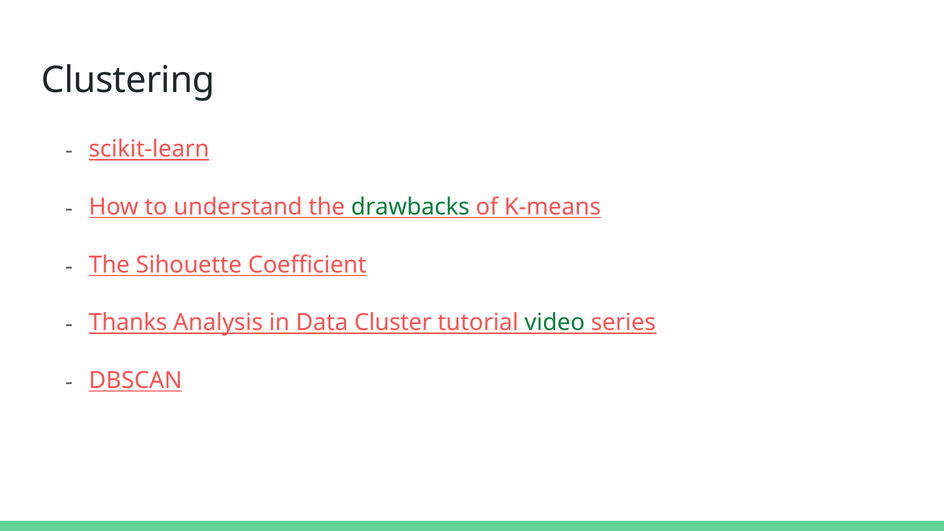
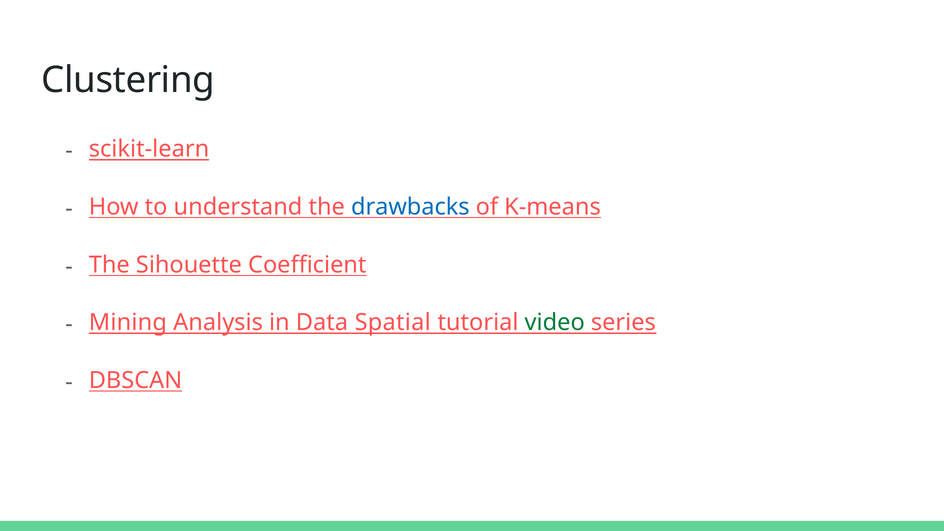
drawbacks colour: green -> blue (410, 207)
Thanks: Thanks -> Mining (128, 323)
Cluster: Cluster -> Spatial (393, 323)
